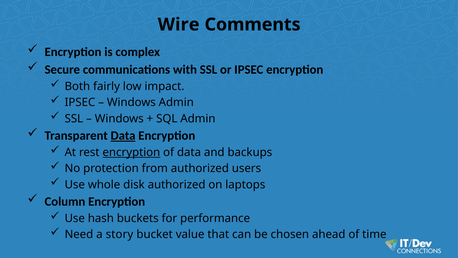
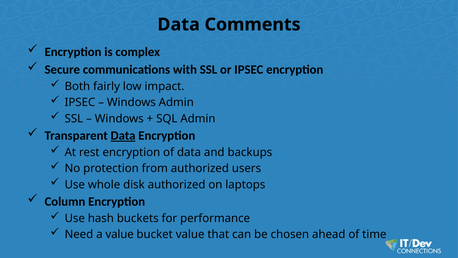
Wire: Wire -> Data (179, 25)
encryption underline: present -> none (131, 152)
a story: story -> value (120, 234)
